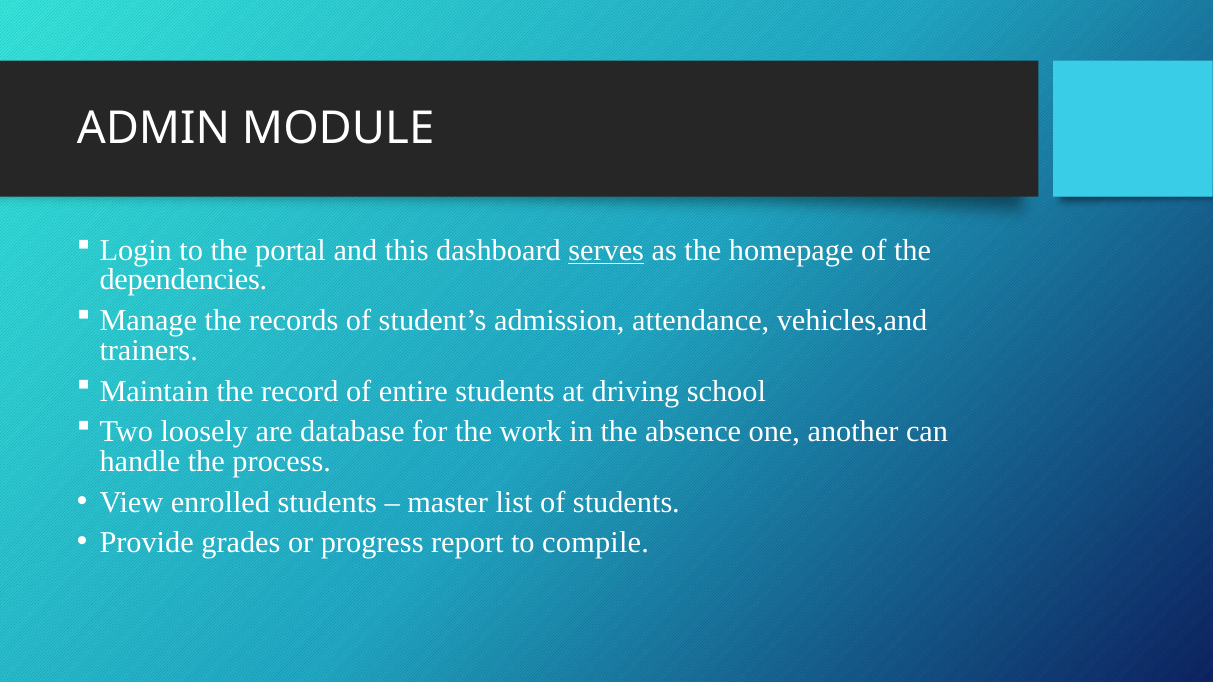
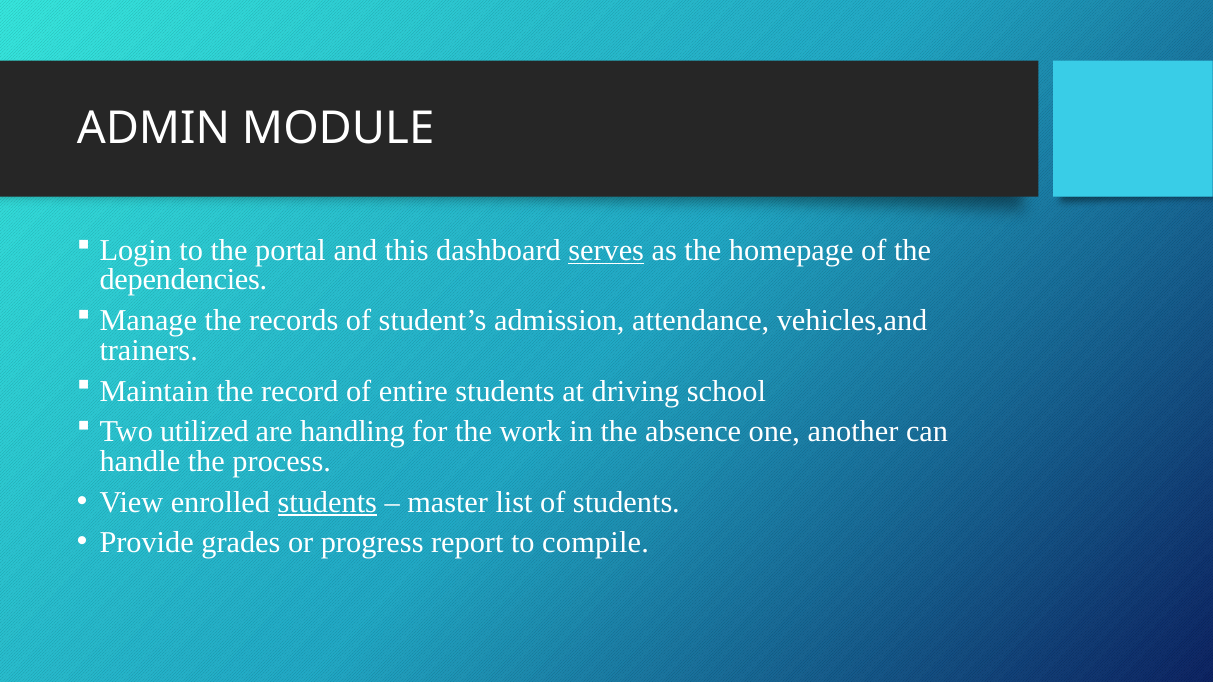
loosely: loosely -> utilized (204, 432)
database: database -> handling (352, 432)
students underline: none -> present (327, 502)
